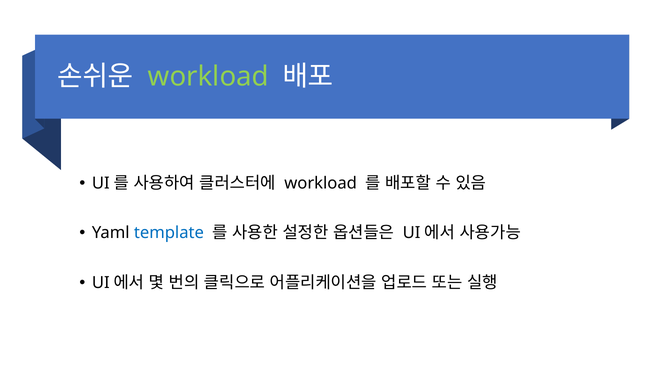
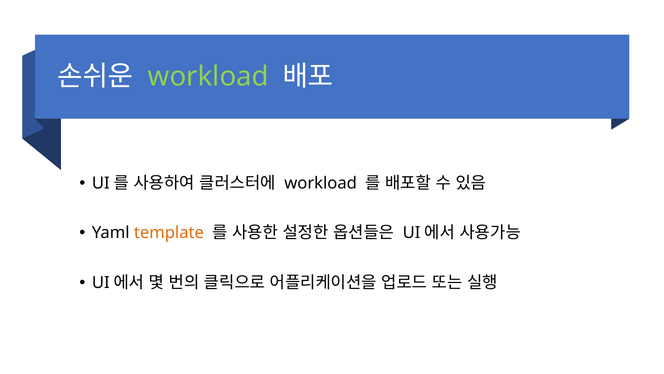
template colour: blue -> orange (169, 233)
